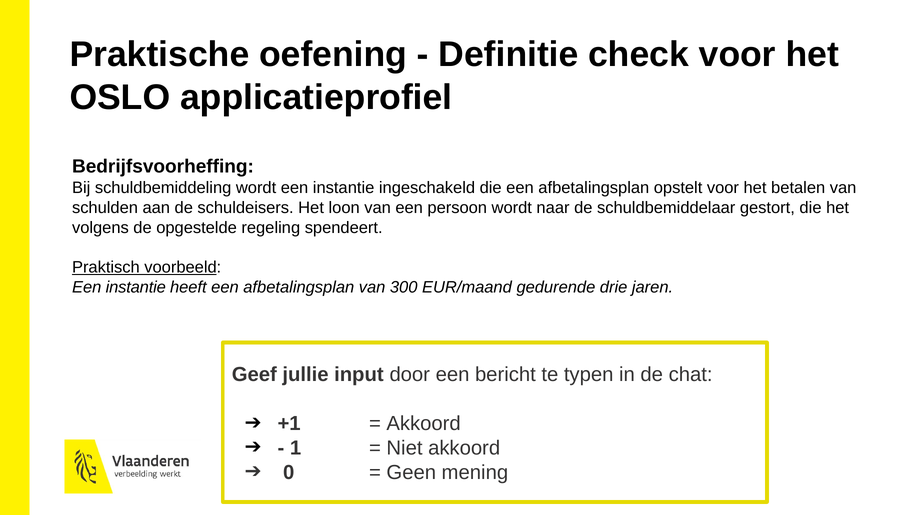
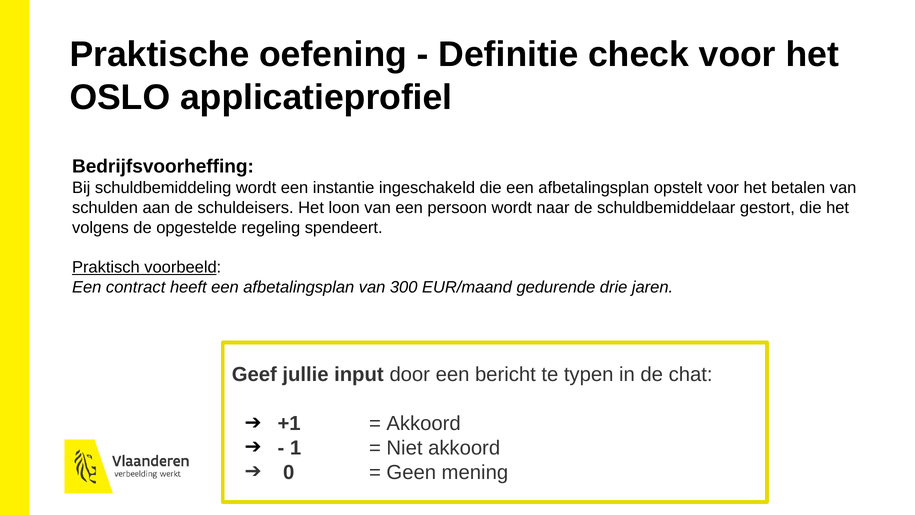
instantie: instantie -> contract (136, 287)
